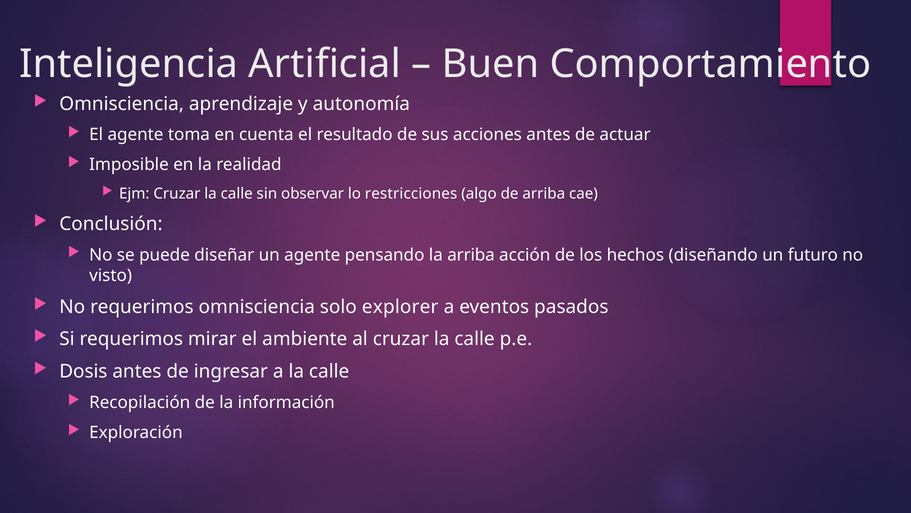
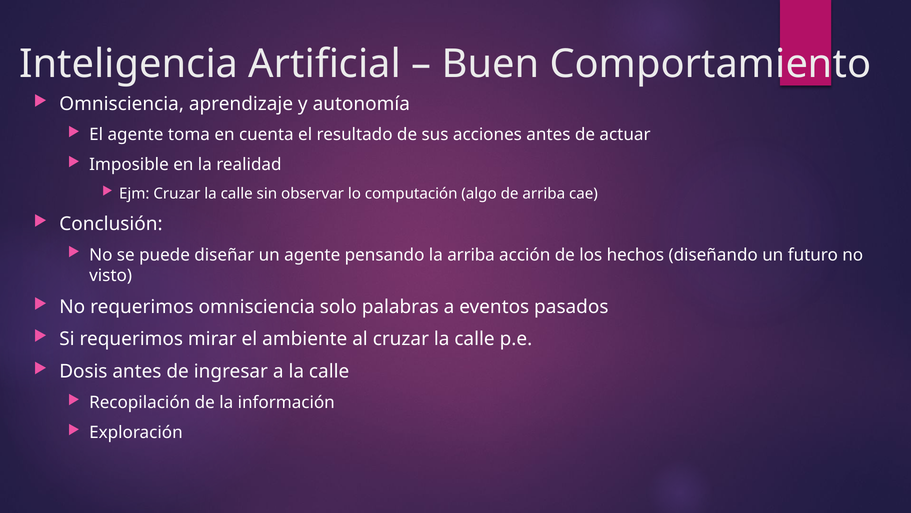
restricciones: restricciones -> computación (411, 193)
explorer: explorer -> palabras (400, 306)
